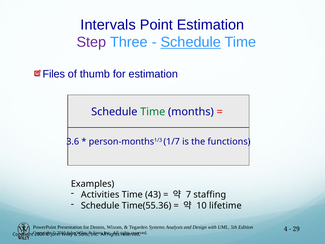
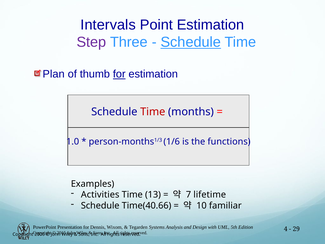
Files: Files -> Plan (54, 74)
for underline: none -> present (119, 74)
Time colour: green -> red (153, 112)
3.6: 3.6 -> 1.0 (73, 141)
1/7: 1/7 -> 1/6 (172, 141)
43: 43 -> 13 (153, 195)
staffing: staffing -> lifetime (210, 195)
Time(55.36: Time(55.36 -> Time(40.66 (147, 205)
lifetime: lifetime -> familiar (225, 205)
